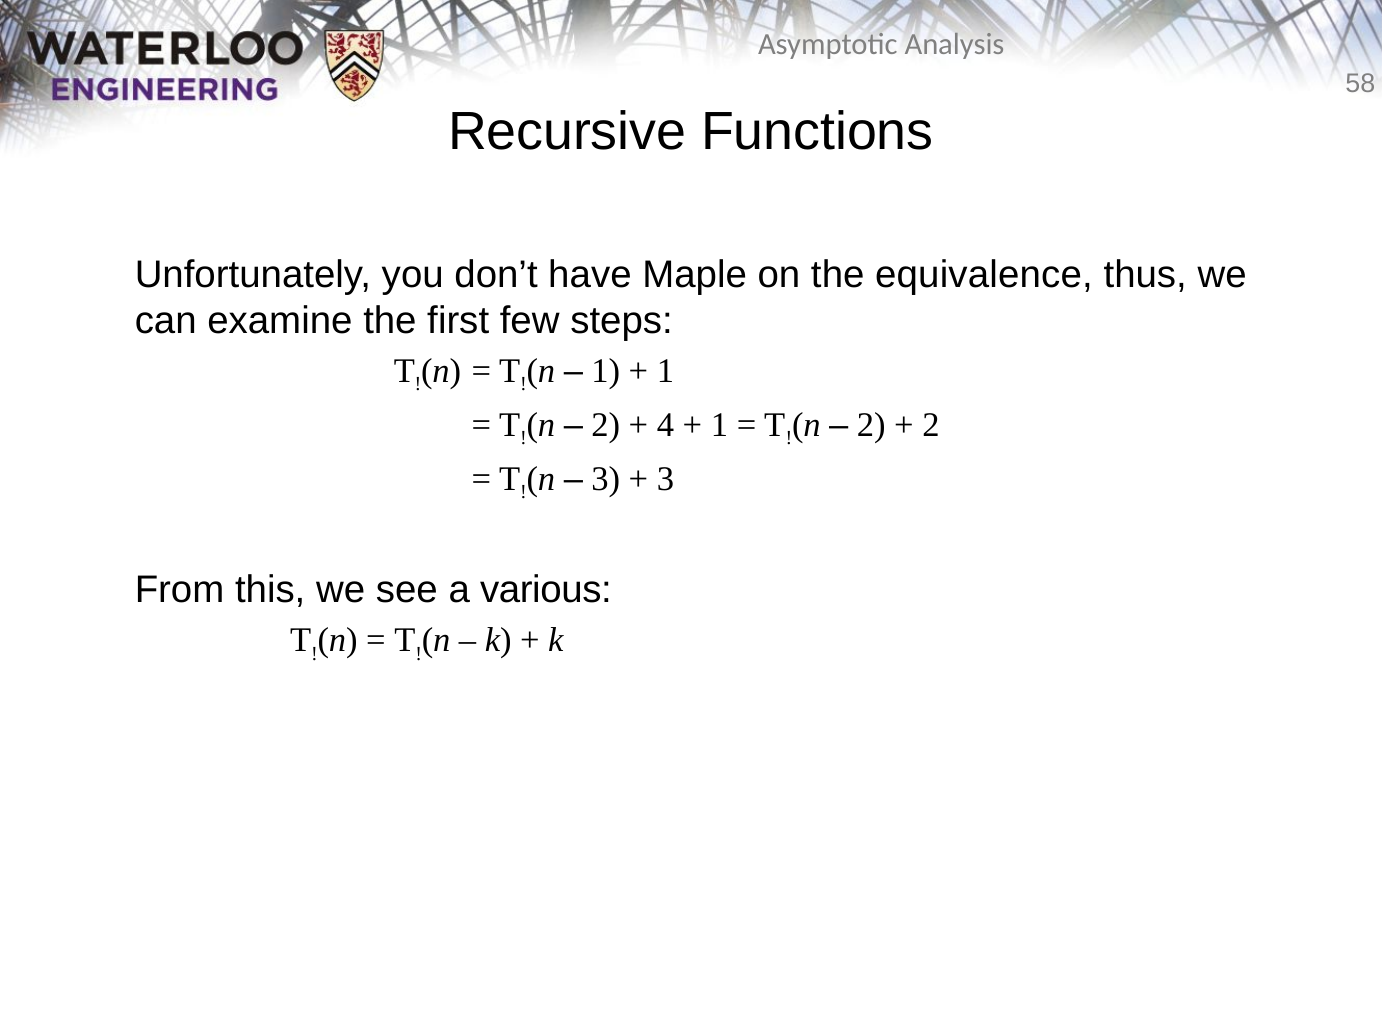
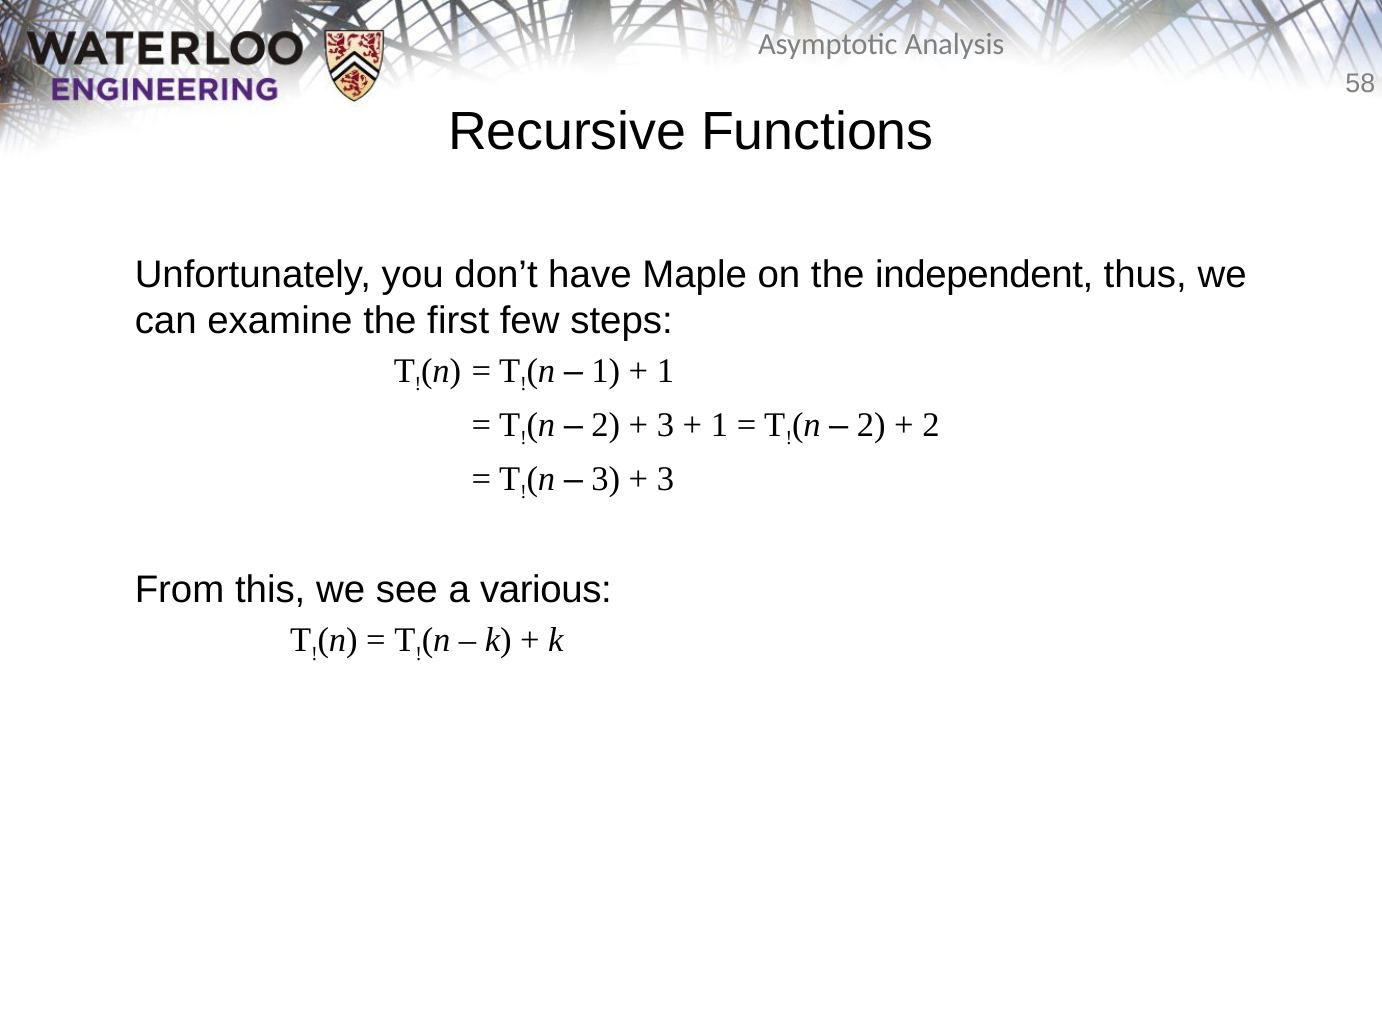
equivalence: equivalence -> independent (984, 274)
4: 4 -> 3 (666, 425)
